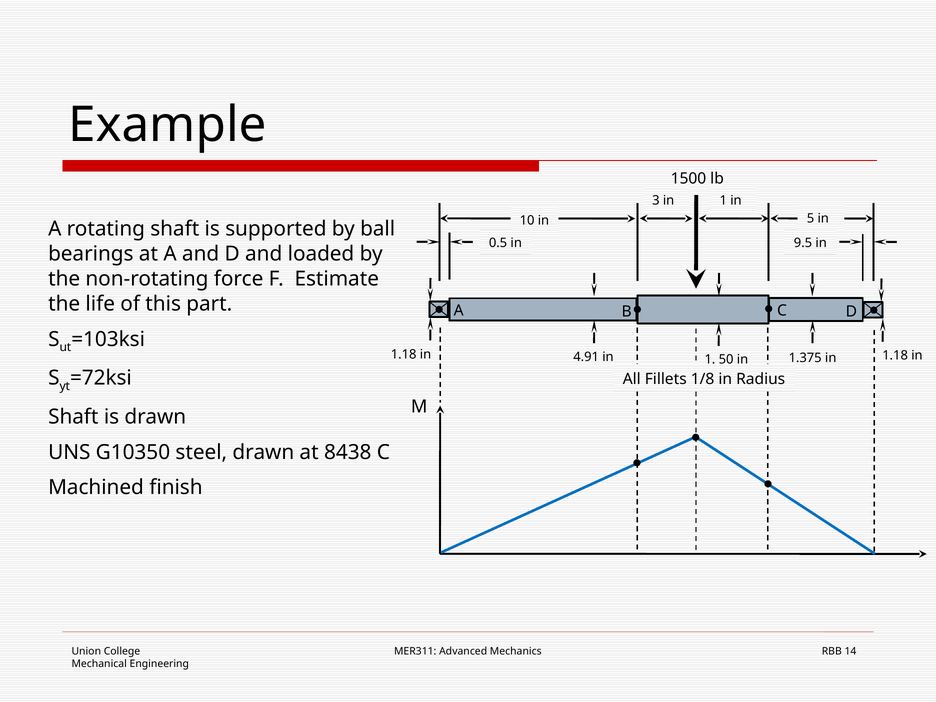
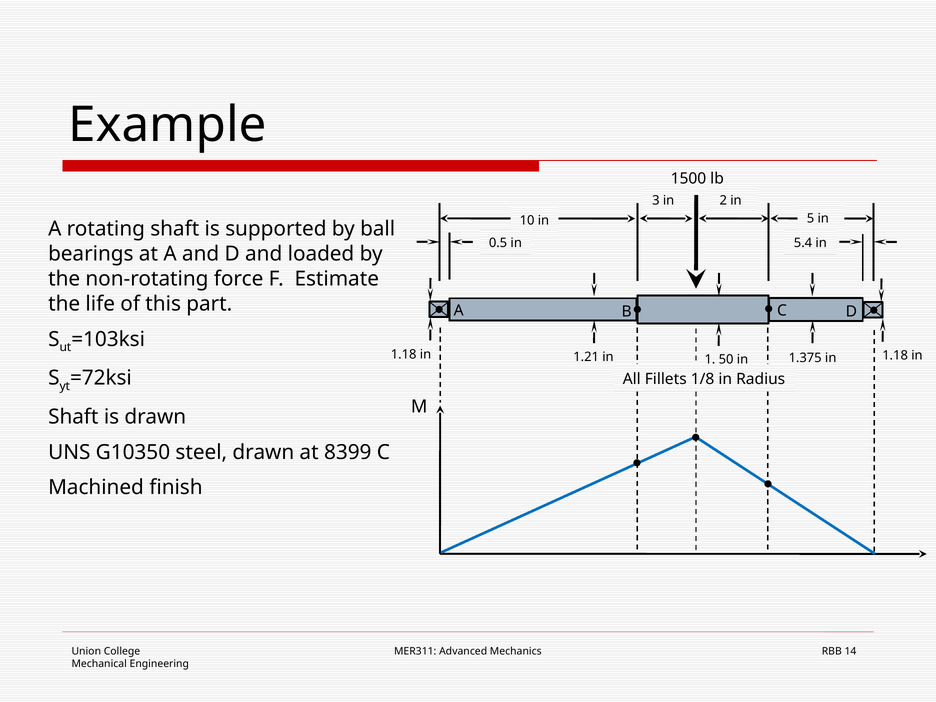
3 in 1: 1 -> 2 (723, 200)
9.5: 9.5 -> 5.4 (803, 243)
4.91: 4.91 -> 1.21 (586, 357)
8438: 8438 -> 8399 (348, 452)
